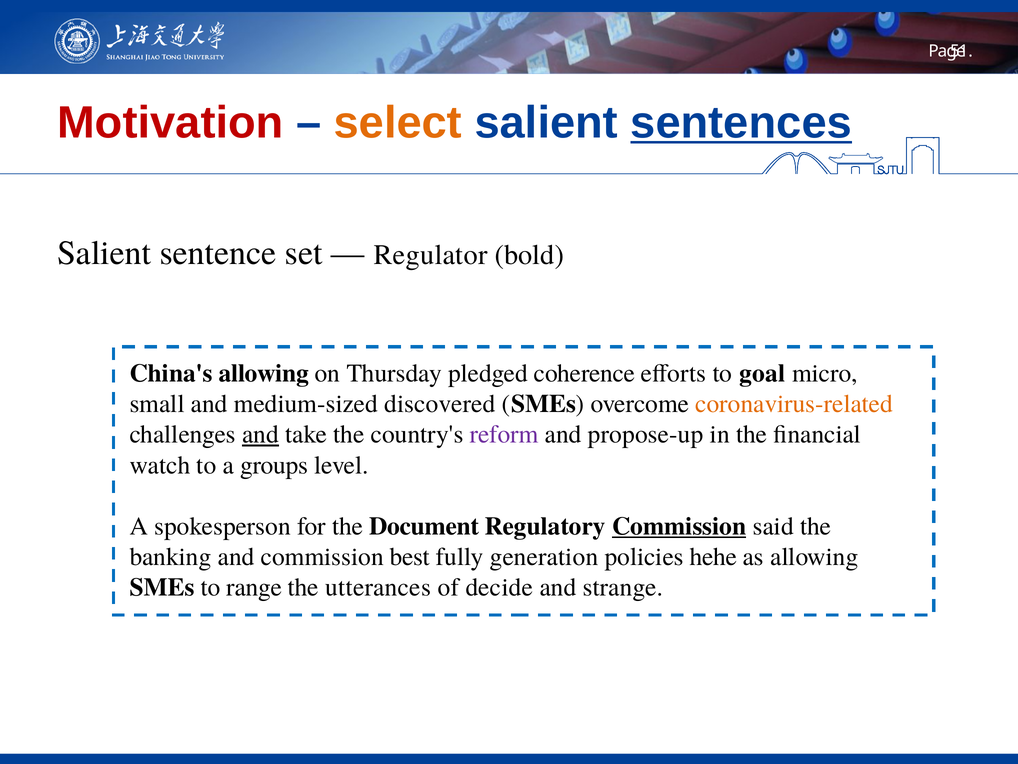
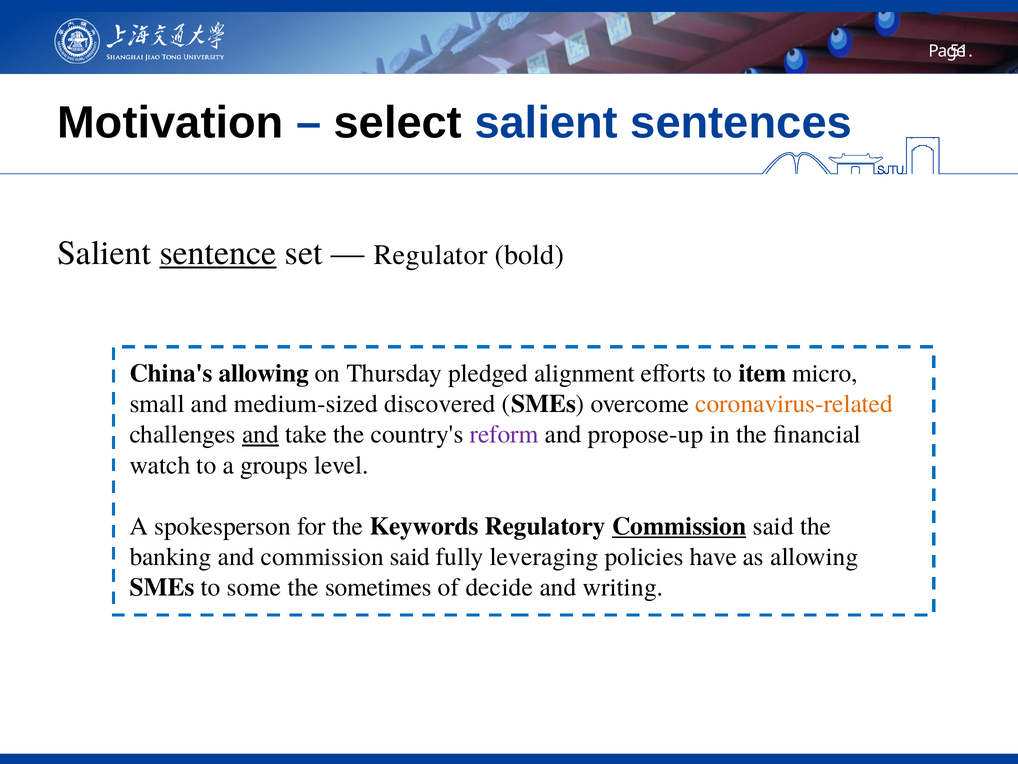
Motivation colour: red -> black (170, 123)
select colour: orange -> black (398, 123)
sentences underline: present -> none (741, 123)
sentence underline: none -> present (218, 253)
coherence: coherence -> alignment (585, 373)
goal: goal -> item (763, 373)
Document: Document -> Keywords (424, 526)
and commission best: best -> said (410, 556)
generation: generation -> leveraging (544, 556)
hehe: hehe -> have (713, 556)
range: range -> some (254, 587)
utterances: utterances -> sometimes (378, 587)
strange: strange -> writing (623, 587)
